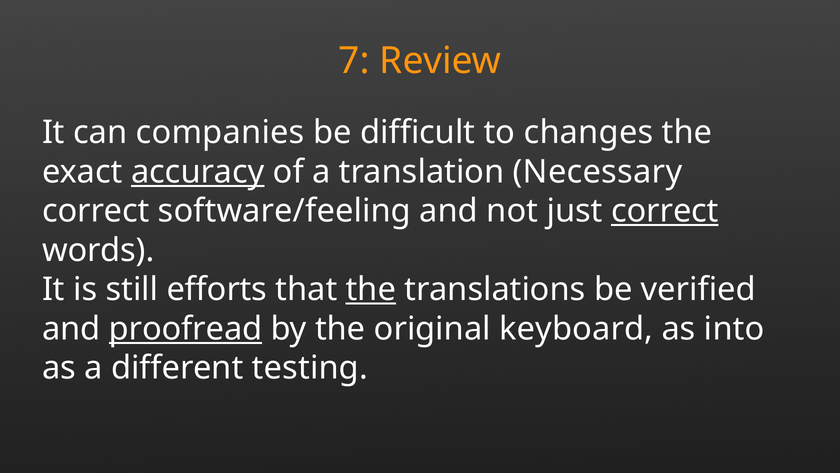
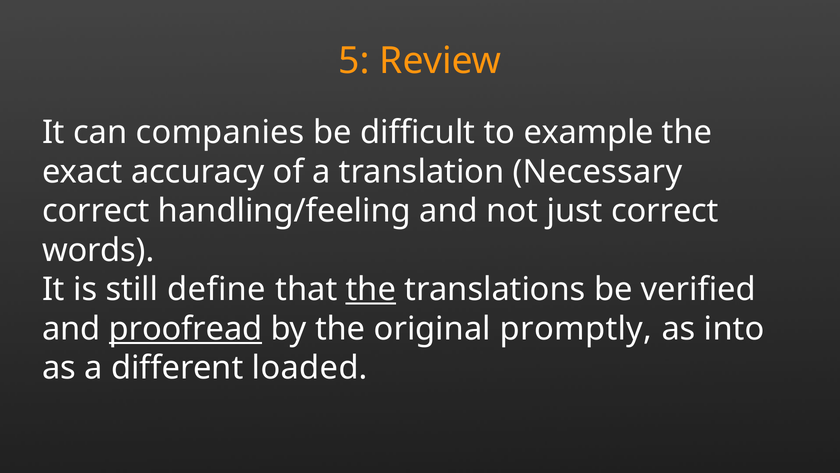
7: 7 -> 5 (354, 61)
changes: changes -> example (589, 132)
accuracy underline: present -> none (198, 172)
software/feeling: software/feeling -> handling/feeling (284, 211)
correct underline: present -> none (665, 211)
efforts: efforts -> define (217, 289)
keyboard: keyboard -> promptly (576, 329)
testing: testing -> loaded (310, 368)
